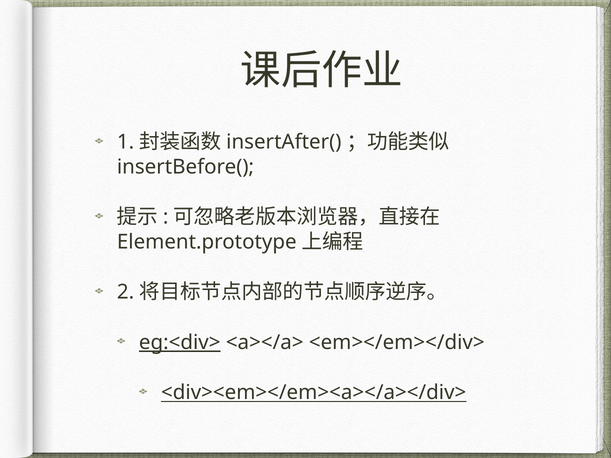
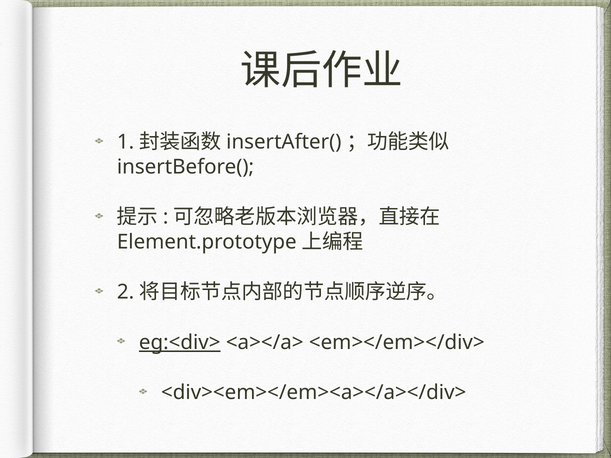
<div><em></em><a></a></div> underline: present -> none (314, 393)
